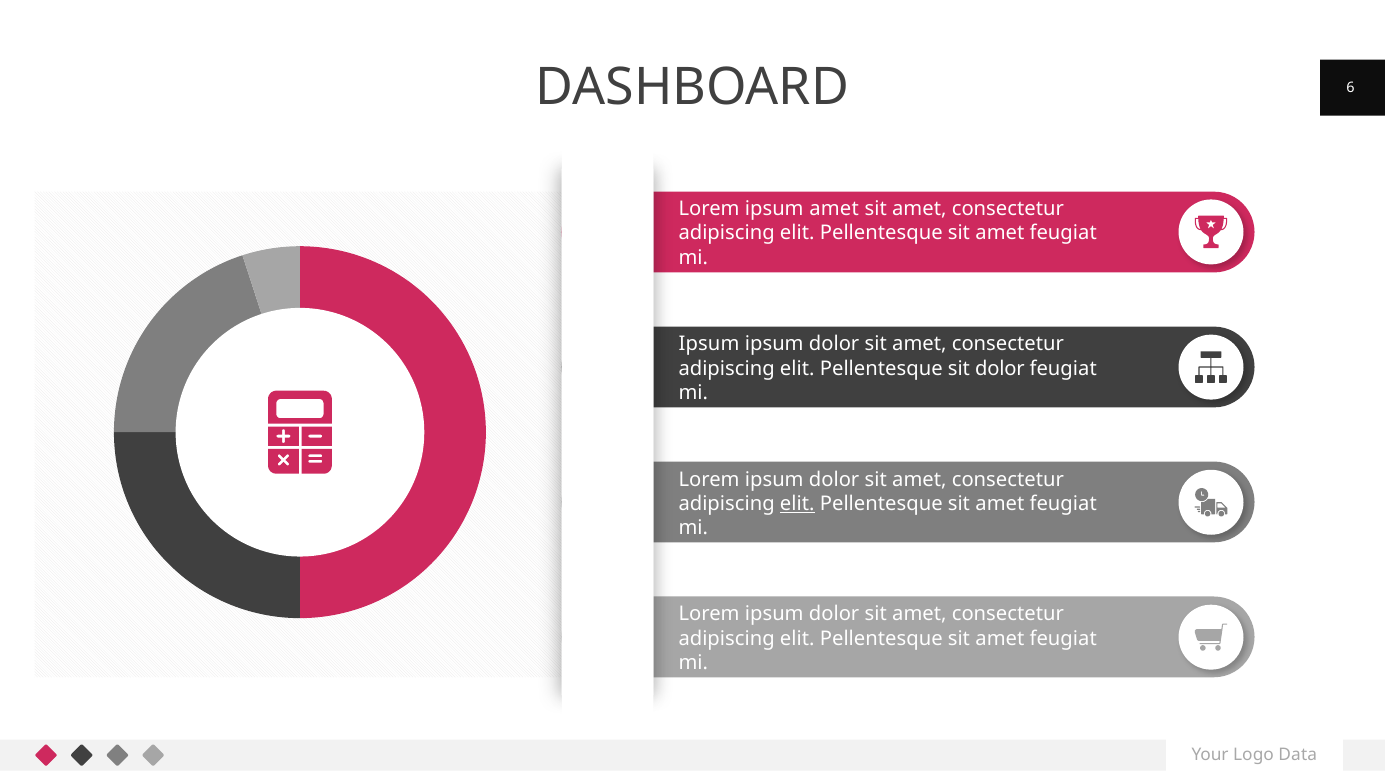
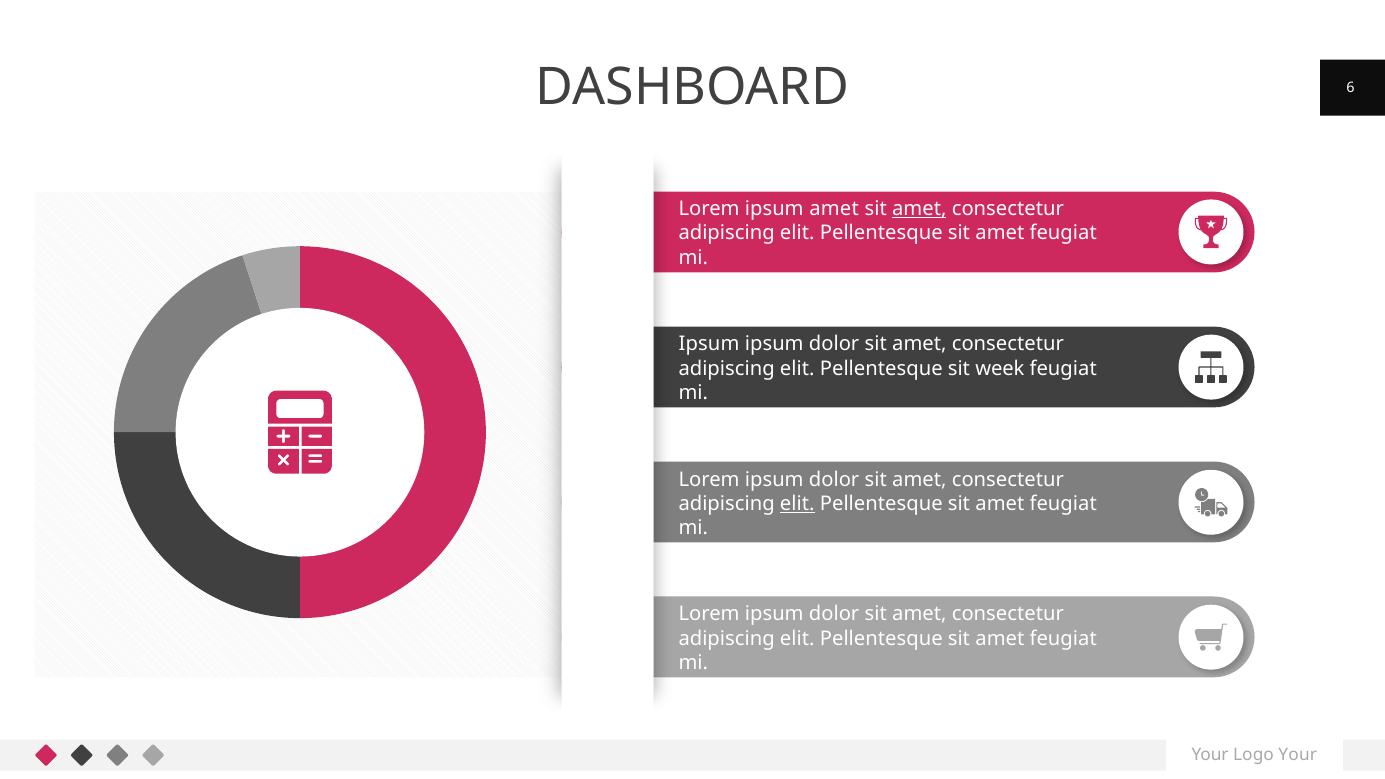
amet underline: none -> present (919, 209)
sit dolor: dolor -> week (1000, 369)
Logo Data: Data -> Your (1298, 755)
